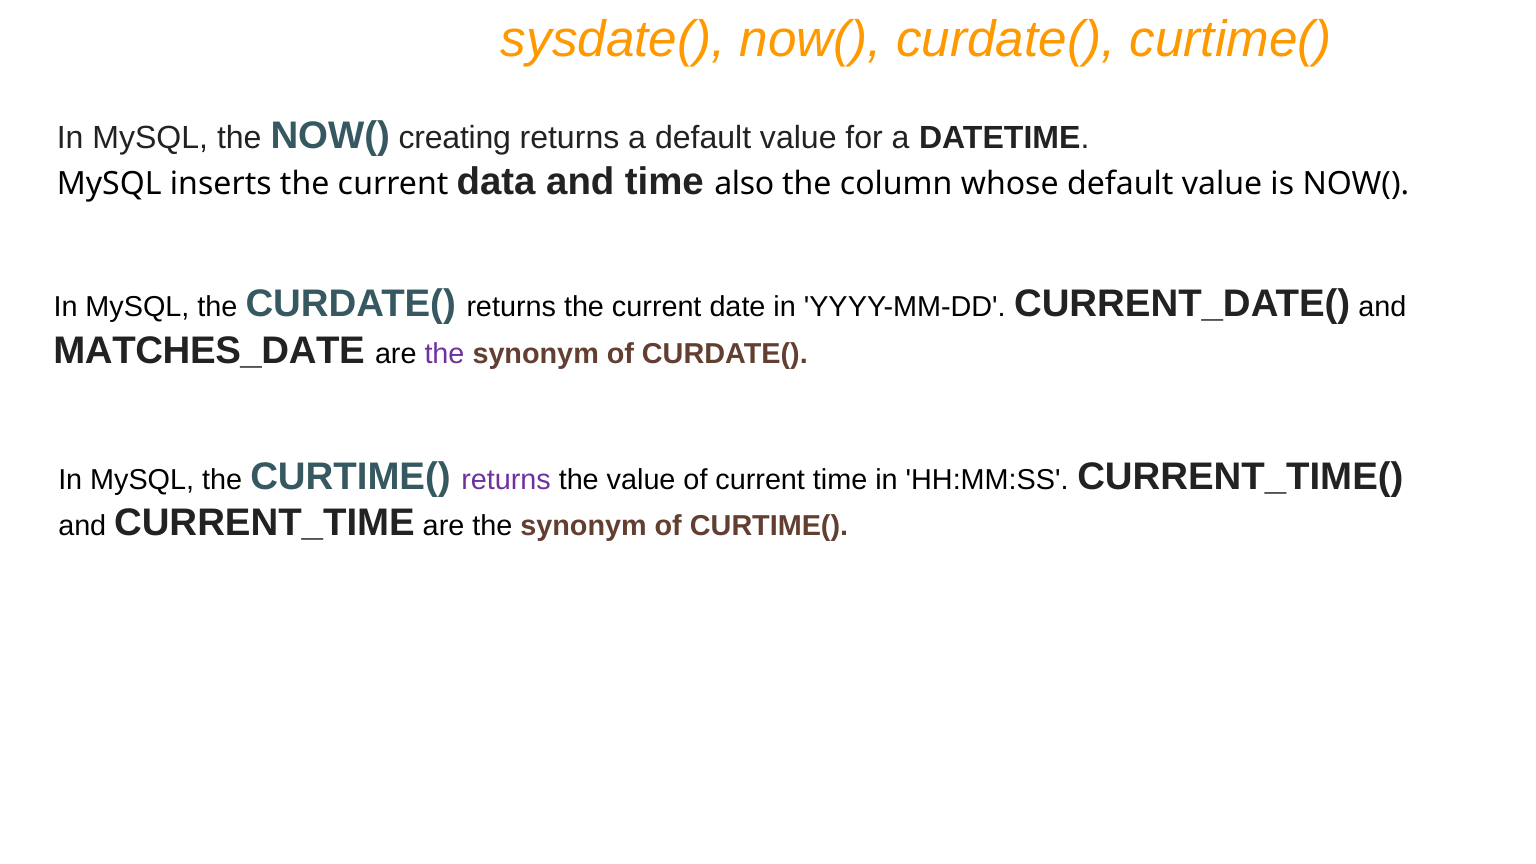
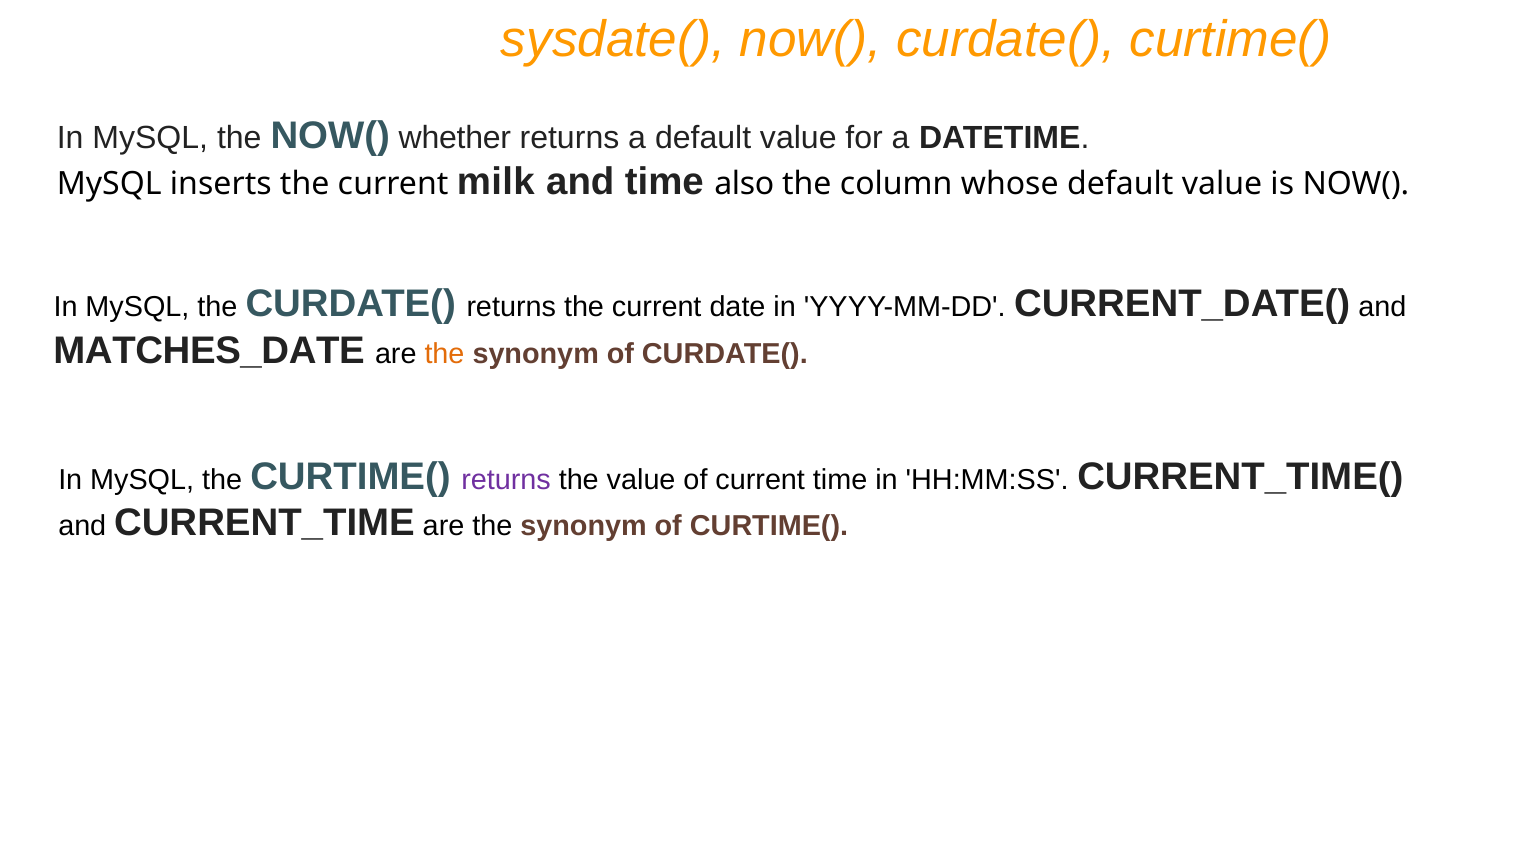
creating: creating -> whether (455, 138)
data: data -> milk (496, 182)
the colour: purple -> orange (445, 354)
